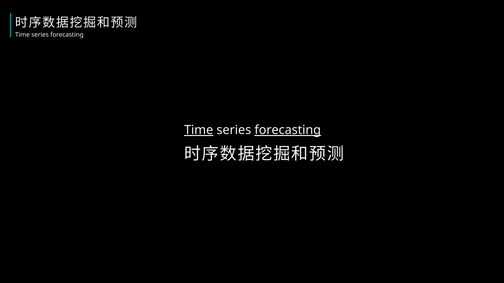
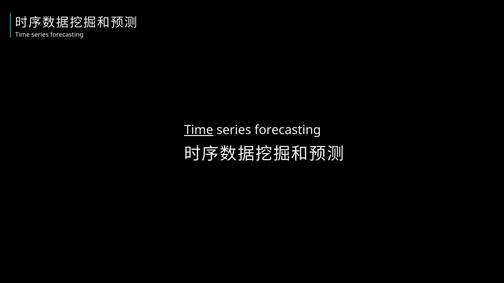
forecasting underline: present -> none (288, 130)
